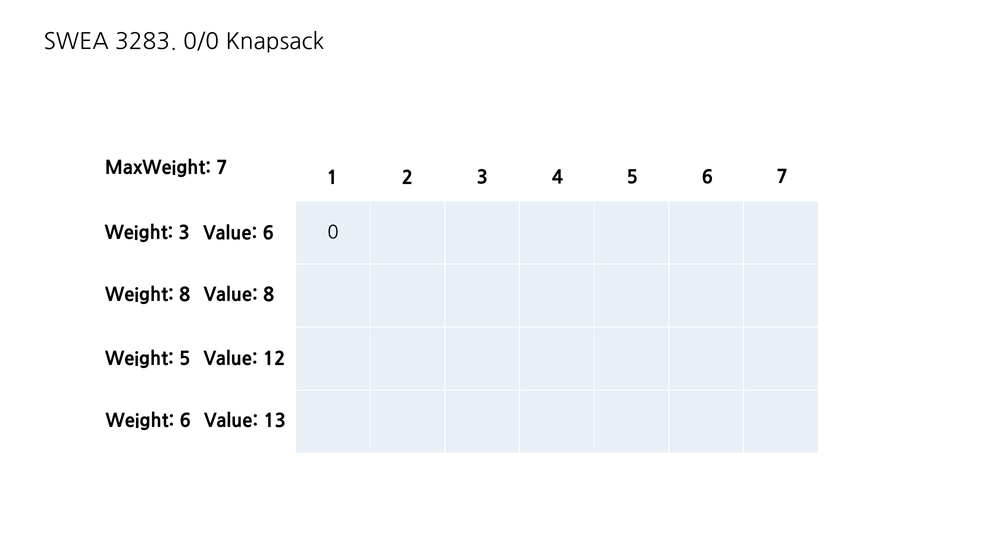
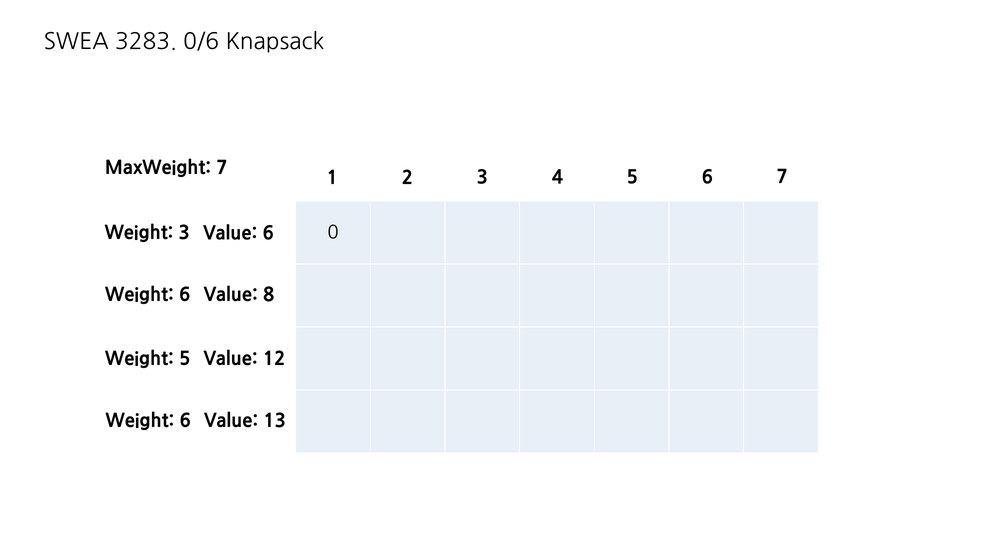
0/0: 0/0 -> 0/6 (201, 42)
8: 8 -> 6 (185, 295)
